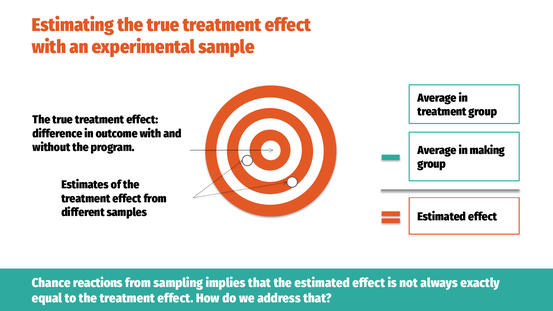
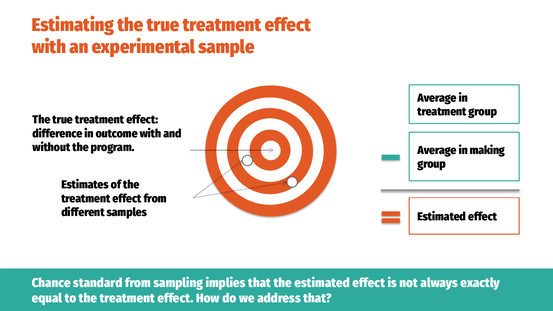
reactions: reactions -> standard (98, 283)
